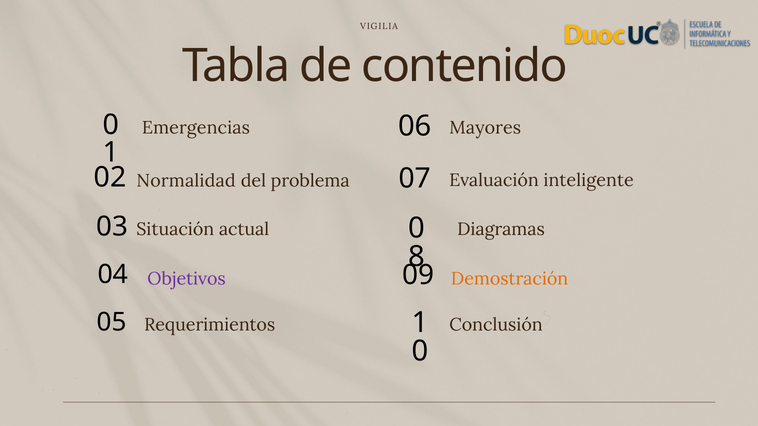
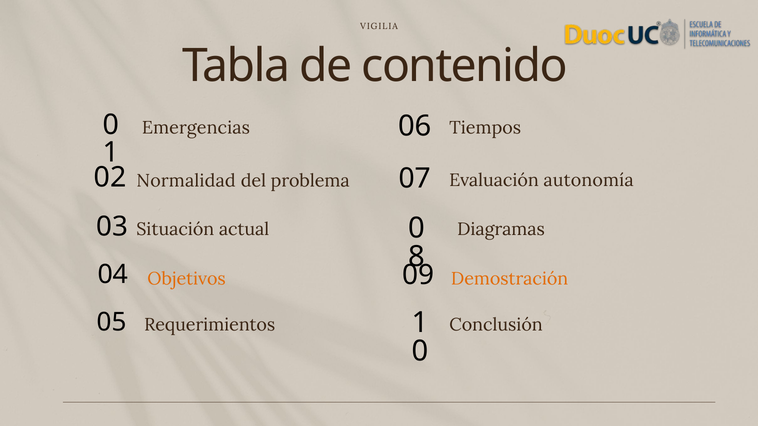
Mayores: Mayores -> Tiempos (485, 128)
inteligente: inteligente -> autonomía (589, 180)
Objetivos colour: purple -> orange (187, 279)
